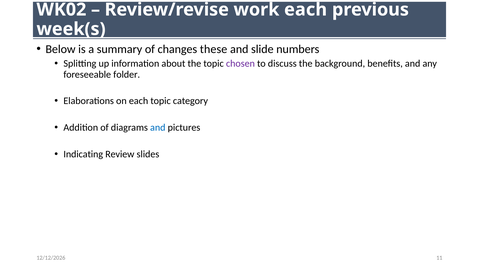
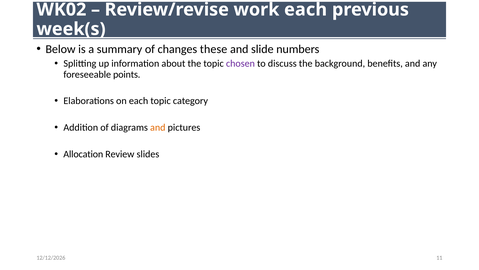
folder: folder -> points (127, 74)
and colour: blue -> orange (158, 127)
Indicating: Indicating -> Allocation (83, 154)
